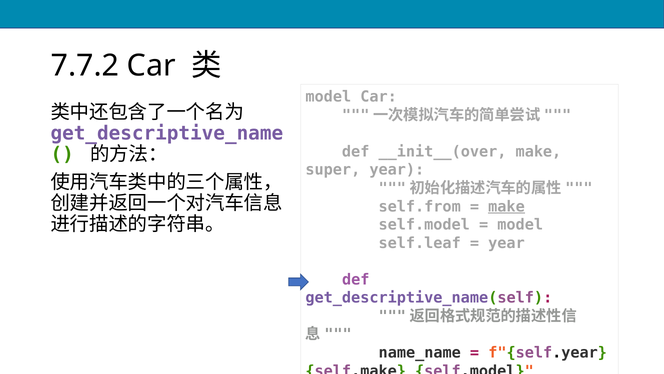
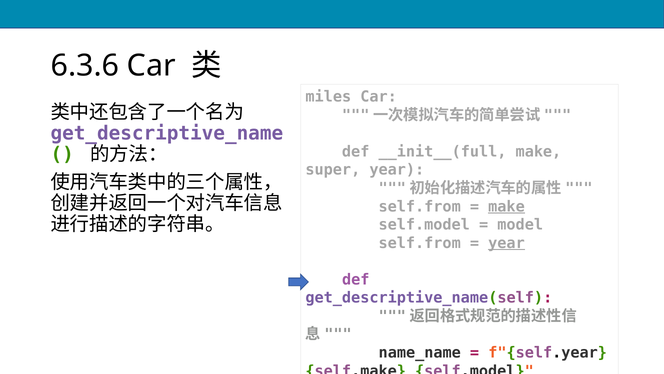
7.7.2: 7.7.2 -> 6.3.6 (85, 66)
model: model -> miles (328, 97)
__init__(over: __init__(over -> __init__(full (443, 151)
self.leaf: self.leaf -> self.from (420, 243)
year underline: none -> present (506, 243)
